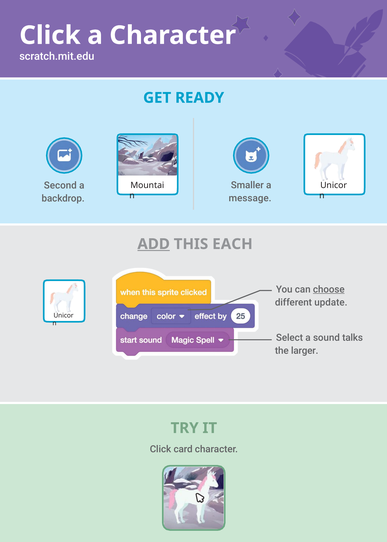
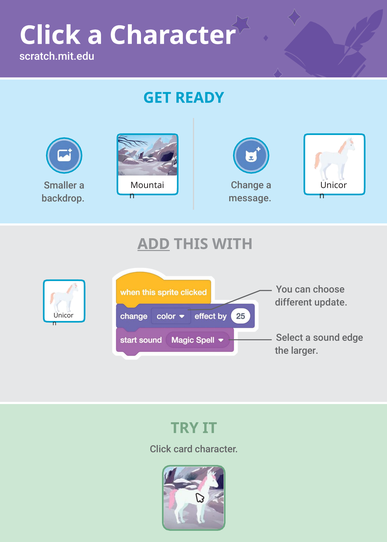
Smaller: Smaller -> Change (247, 185)
Second: Second -> Smaller (60, 185)
EACH: EACH -> WITH (233, 244)
choose underline: present -> none (329, 289)
talks: talks -> edge (353, 338)
